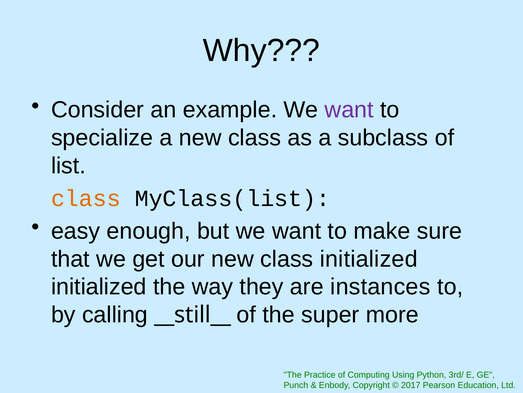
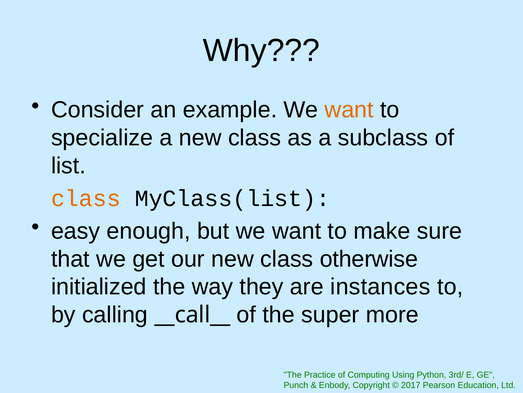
want colour: purple -> orange (349, 110)
class initialized: initialized -> otherwise (369, 259)
__still__: __still__ -> __call__ (193, 314)
